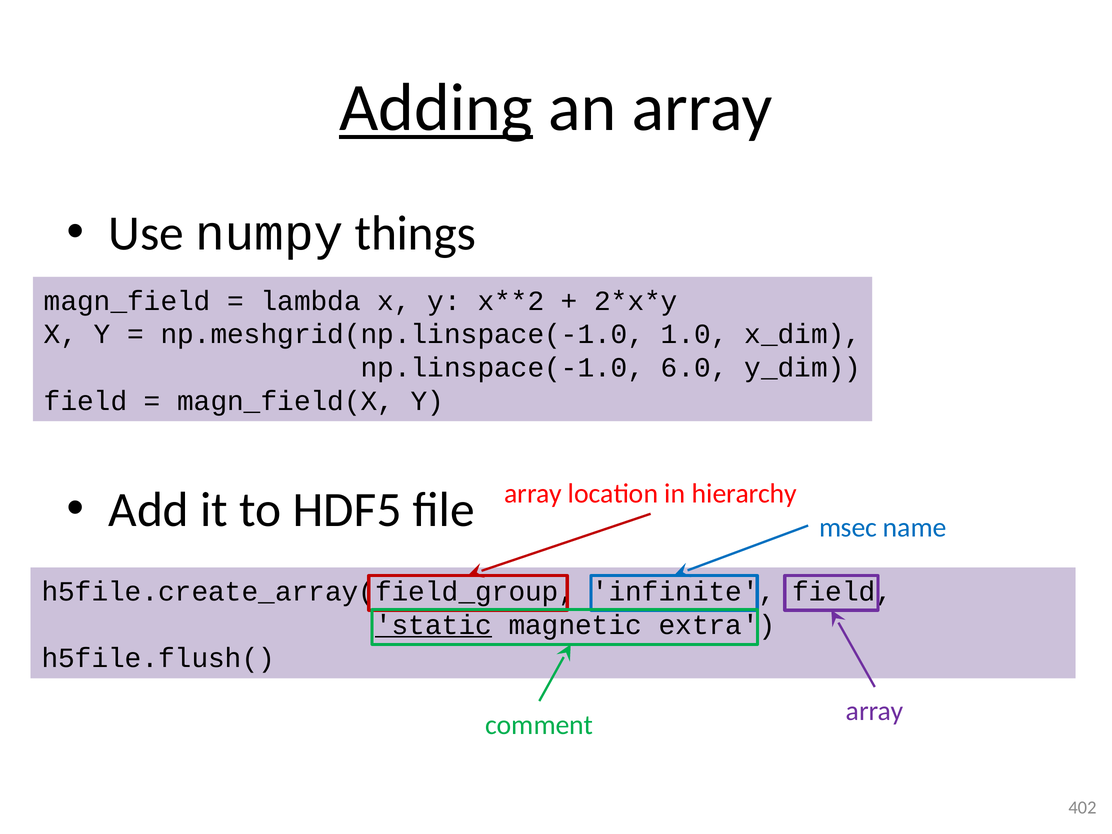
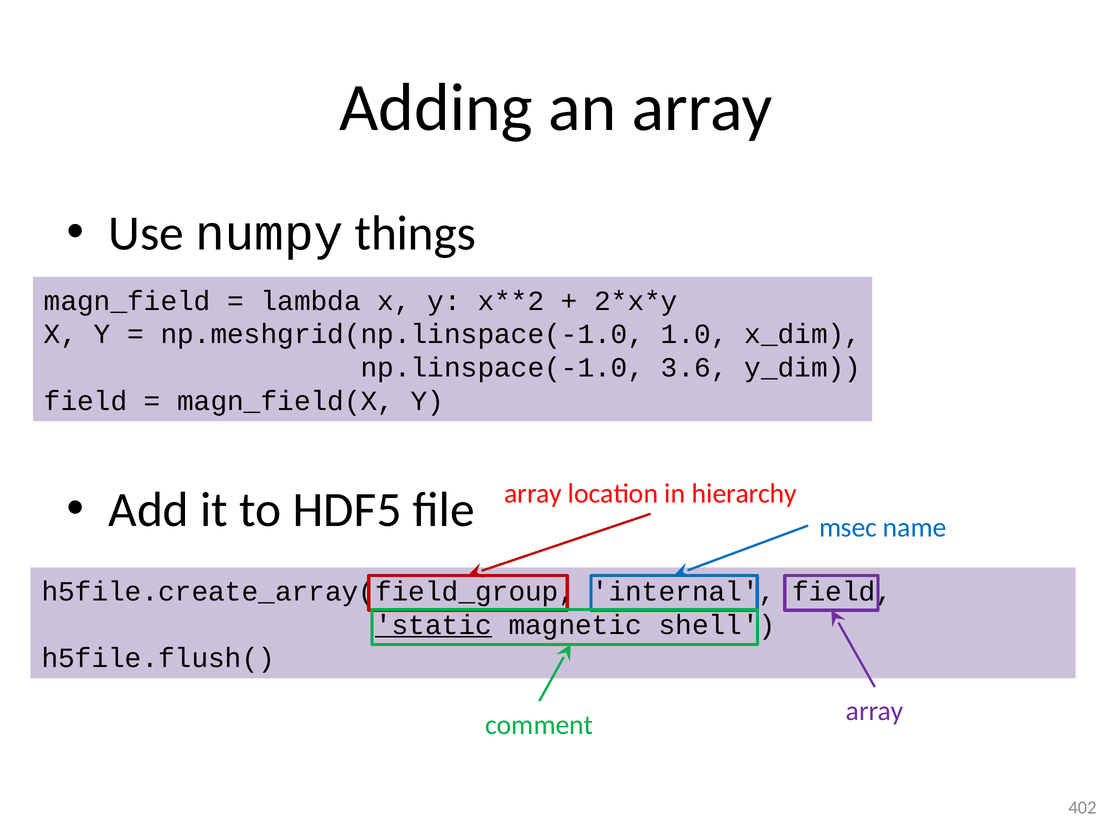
Adding underline: present -> none (436, 108)
6.0: 6.0 -> 3.6 (694, 368)
infinite: infinite -> internal (684, 591)
extra: extra -> shell (717, 625)
